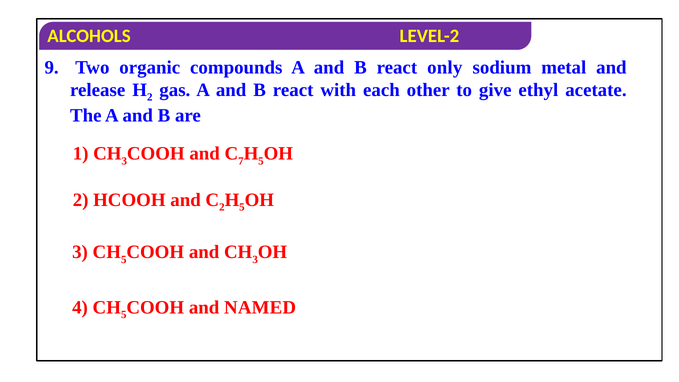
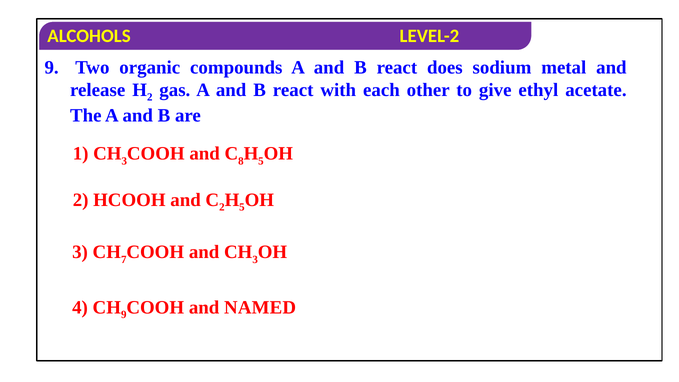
only: only -> does (445, 67)
7: 7 -> 8 (241, 161)
5: 5 -> 7 (124, 260)
5: 5 -> 9 (124, 315)
